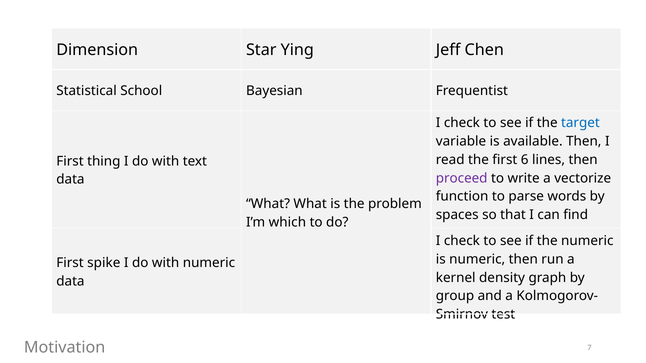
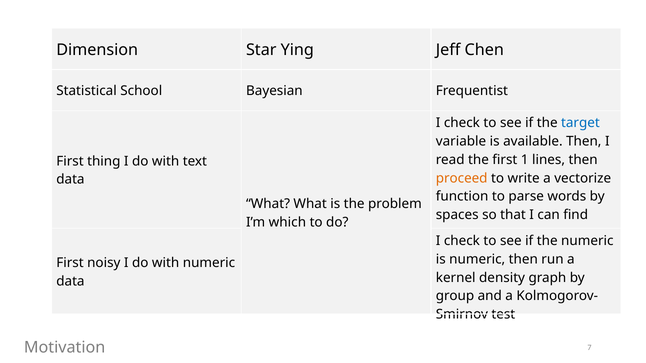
6: 6 -> 1 (525, 160)
proceed colour: purple -> orange (462, 178)
spike: spike -> noisy (104, 263)
